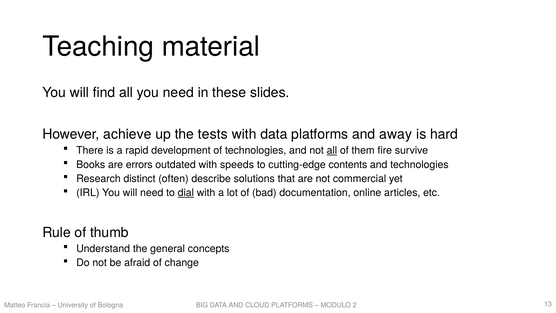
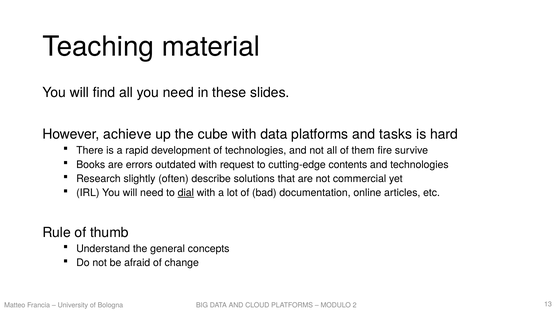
tests: tests -> cube (213, 134)
away: away -> tasks (396, 134)
all underline: present -> none (332, 150)
speeds: speeds -> request (237, 164)
distinct: distinct -> slightly (140, 179)
